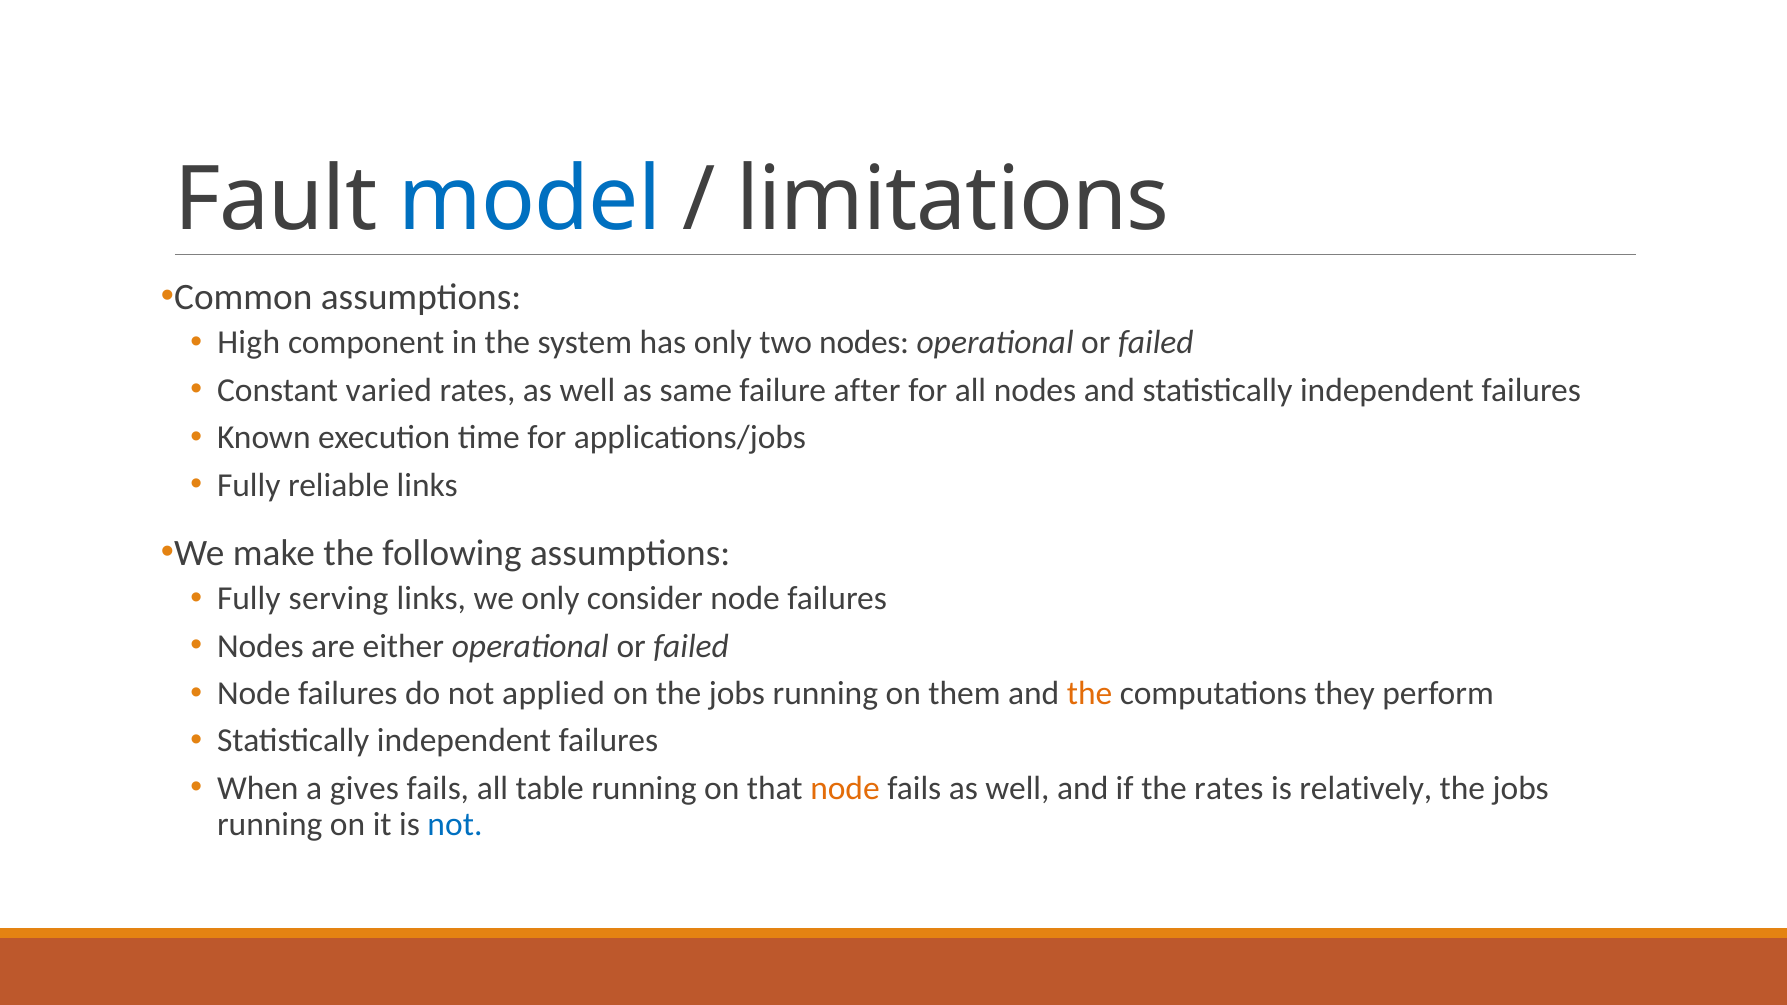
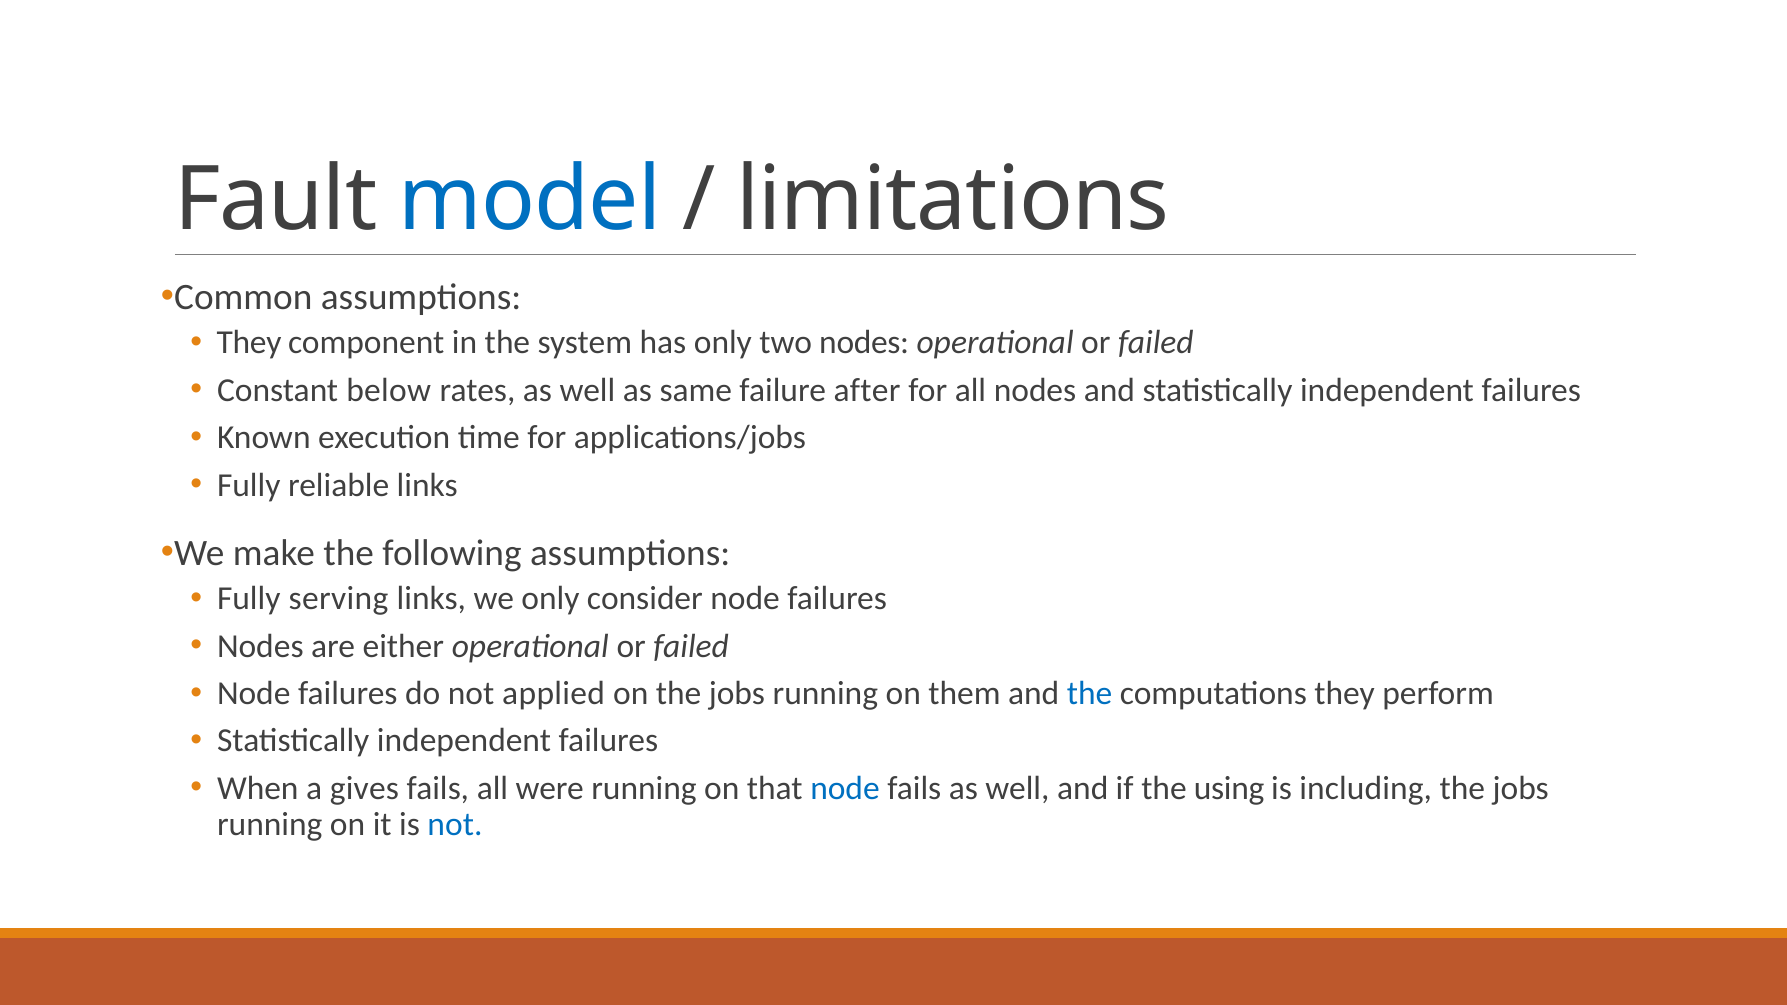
High: High -> They (249, 343)
varied: varied -> below (389, 390)
the colour: orange -> blue (1090, 694)
table: table -> were (550, 788)
node colour: orange -> blue (845, 788)
the rates: rates -> using (1229, 788)
relatively: relatively -> including (1366, 788)
